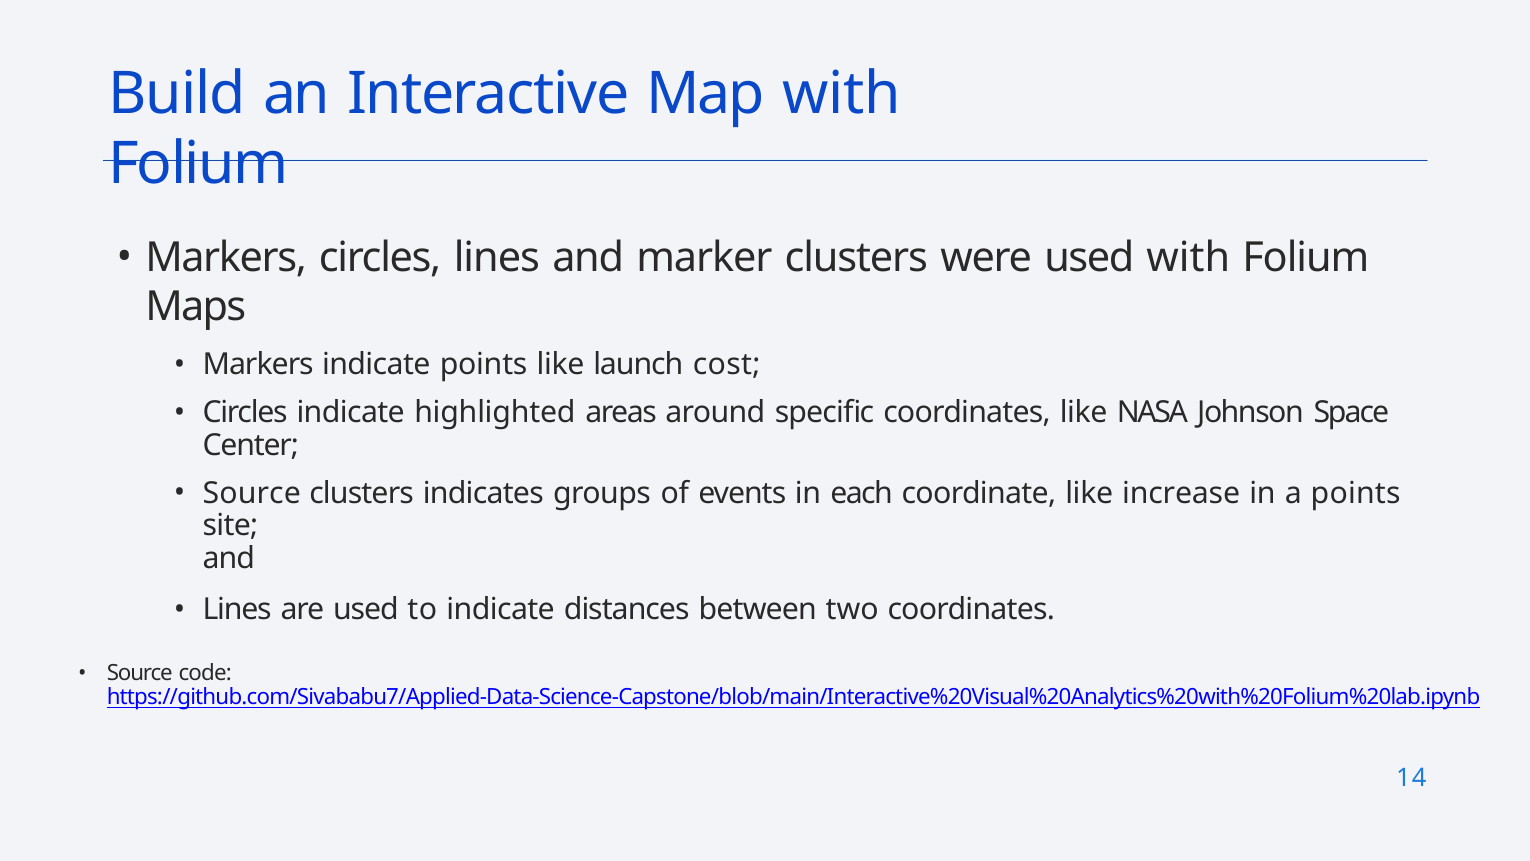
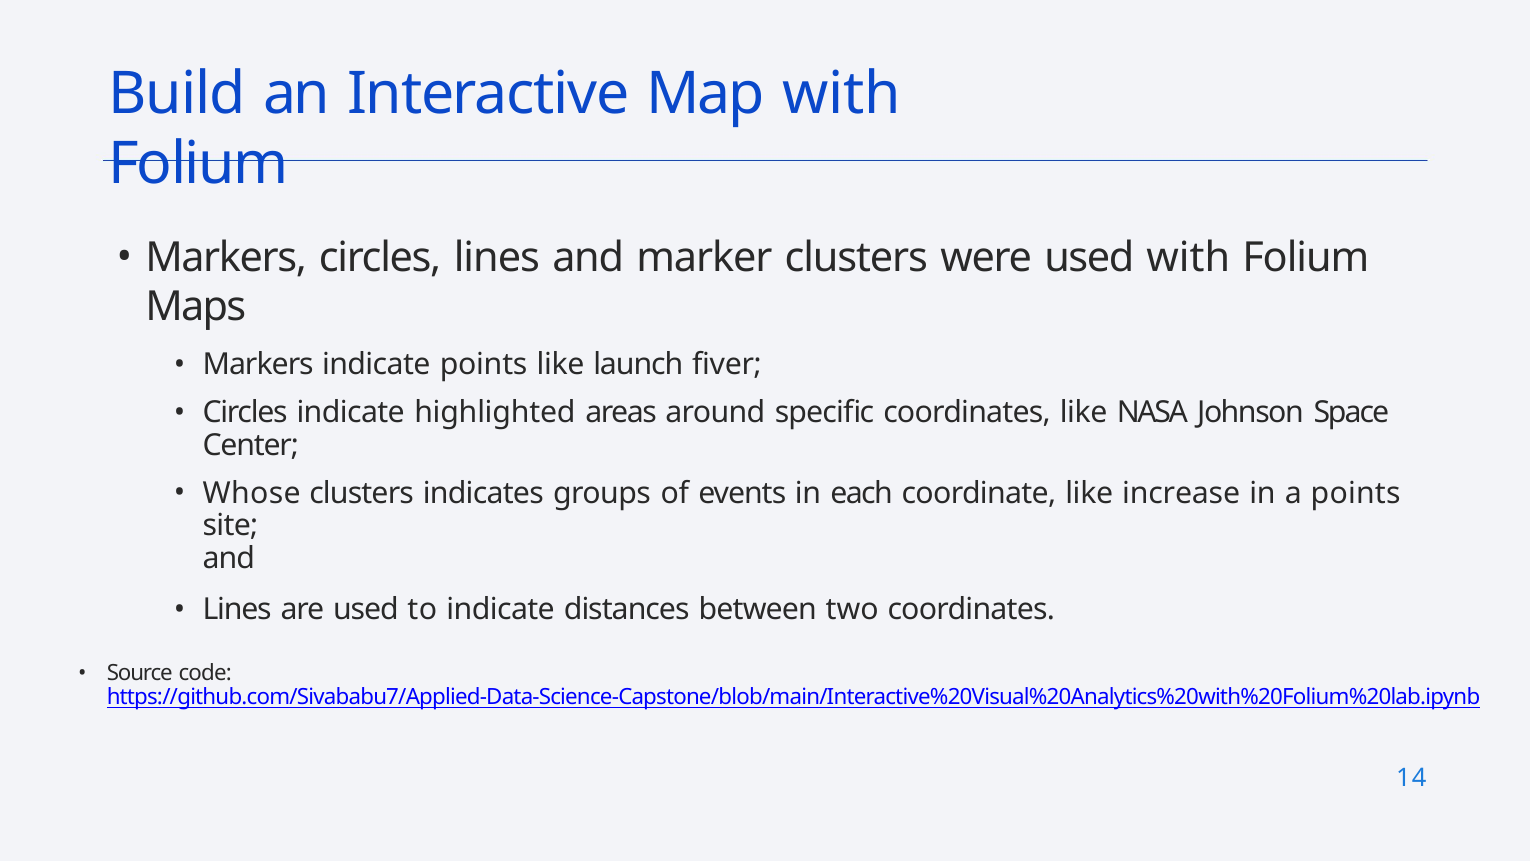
cost: cost -> fiver (727, 365)
Source: Source -> Whose (252, 493)
